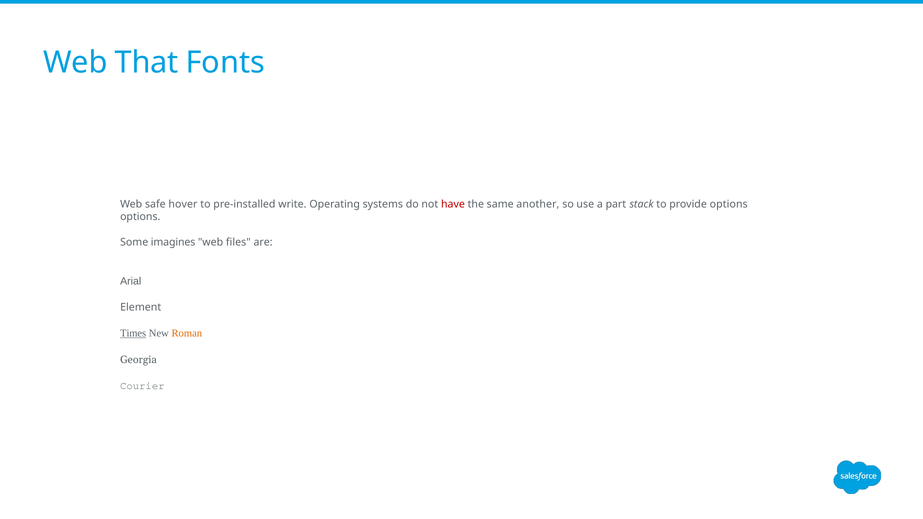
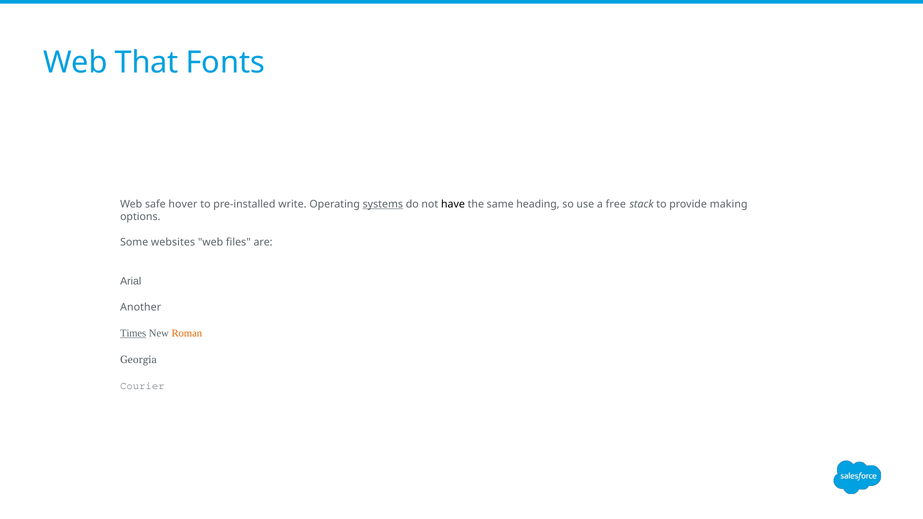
systems underline: none -> present (383, 204)
have colour: red -> black (453, 204)
another: another -> heading (538, 204)
part: part -> free (616, 204)
provide options: options -> making (729, 204)
imagines: imagines -> websites (173, 242)
Element: Element -> Another (141, 307)
